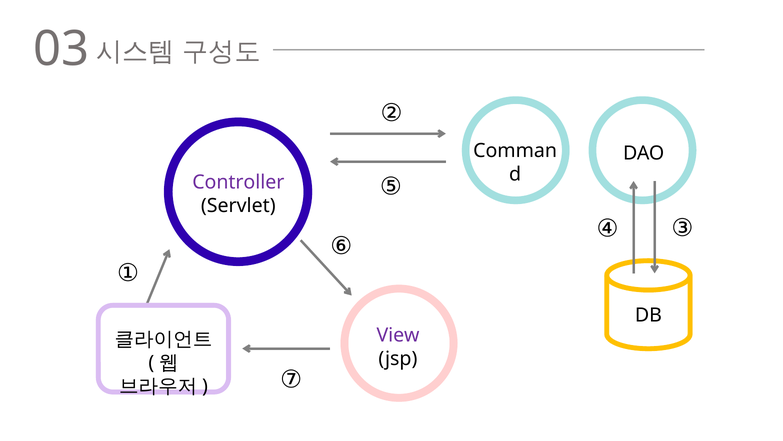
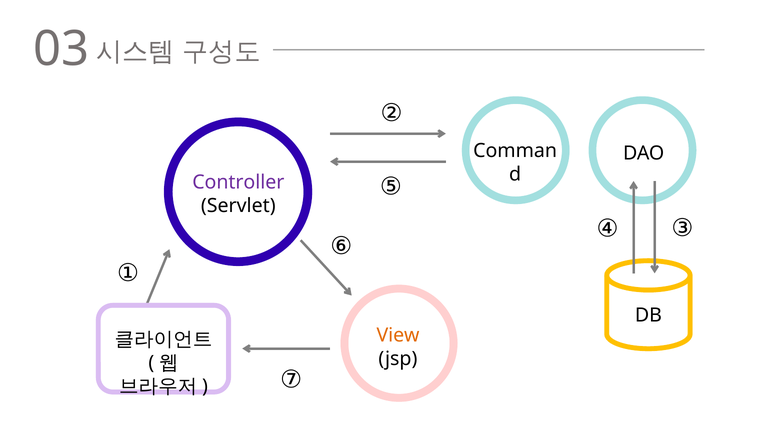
View colour: purple -> orange (398, 335)
